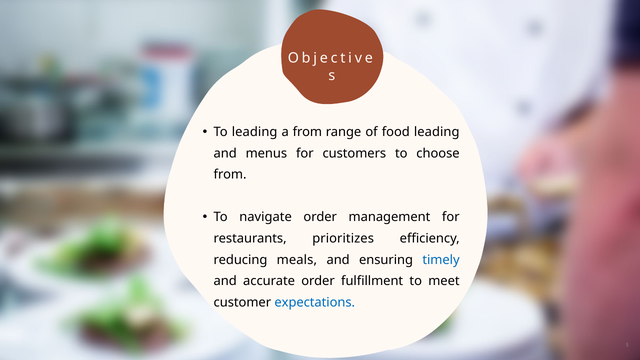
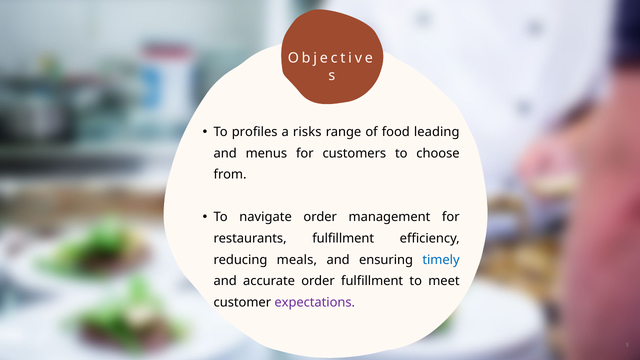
To leading: leading -> profiles (255, 132)
a from: from -> risks (307, 132)
restaurants prioritizes: prioritizes -> fulfillment (343, 238)
expectations colour: blue -> purple (315, 302)
